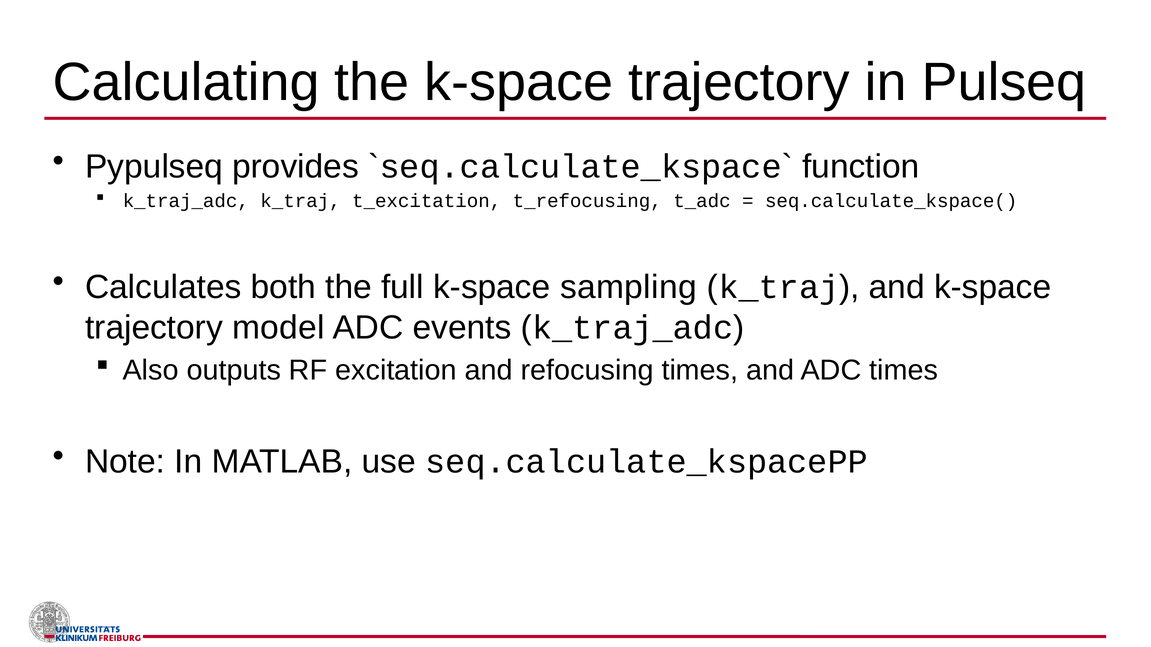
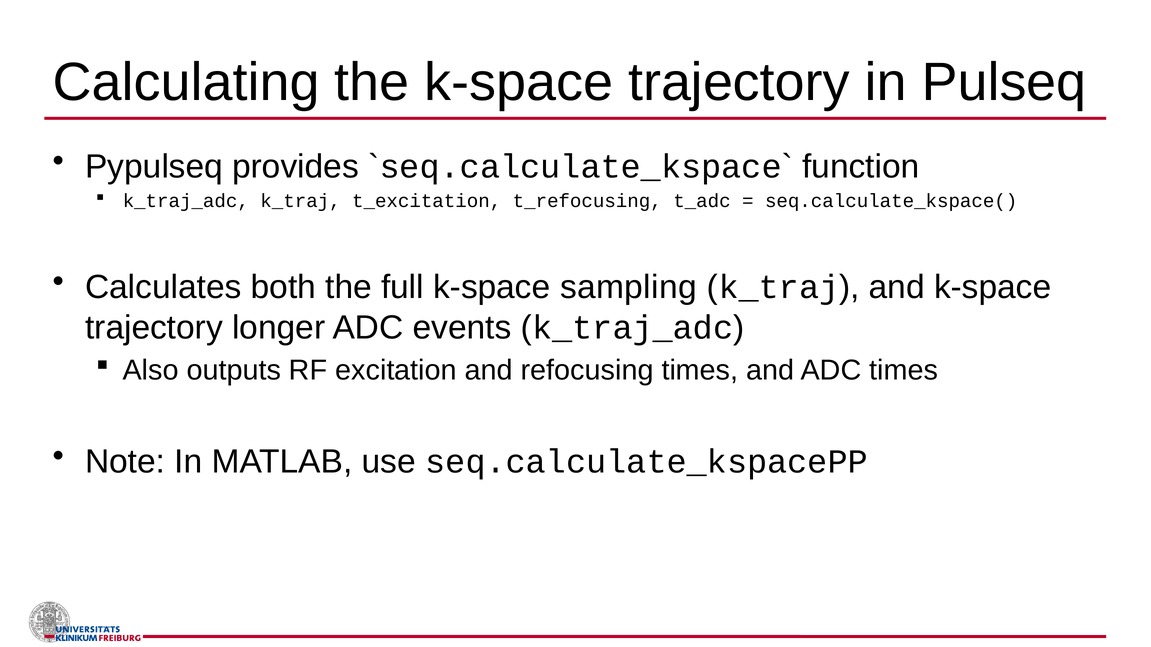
model: model -> longer (279, 328)
